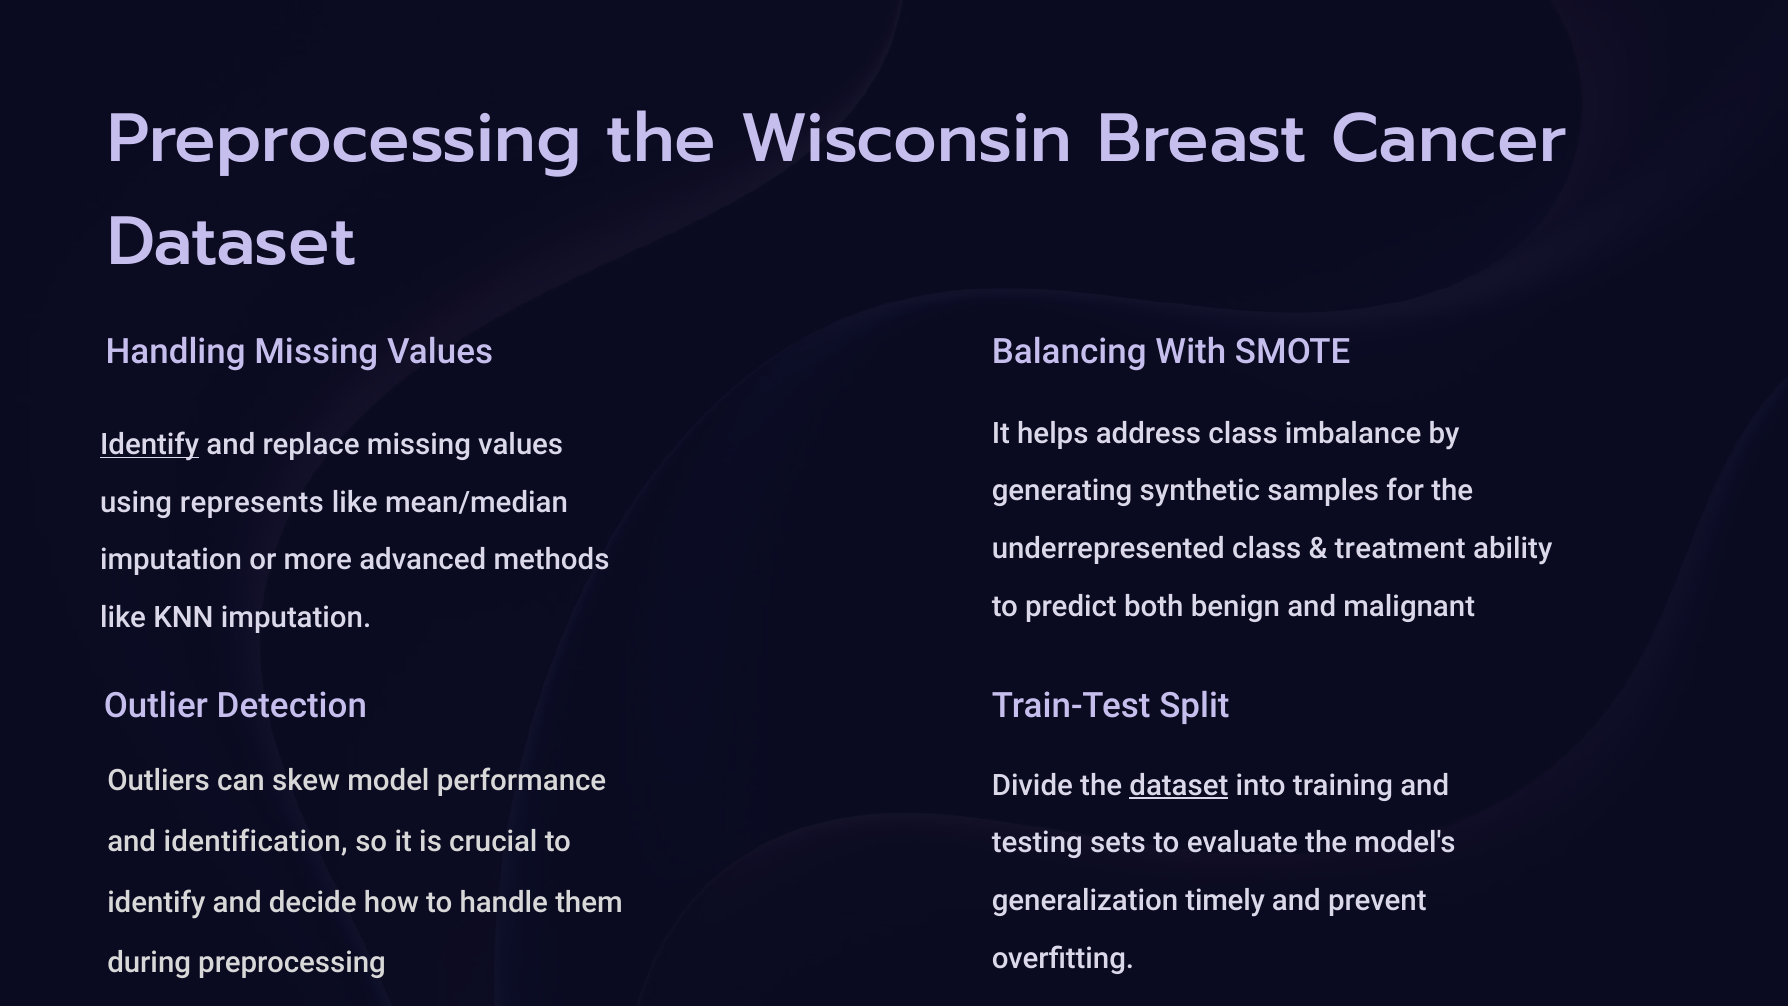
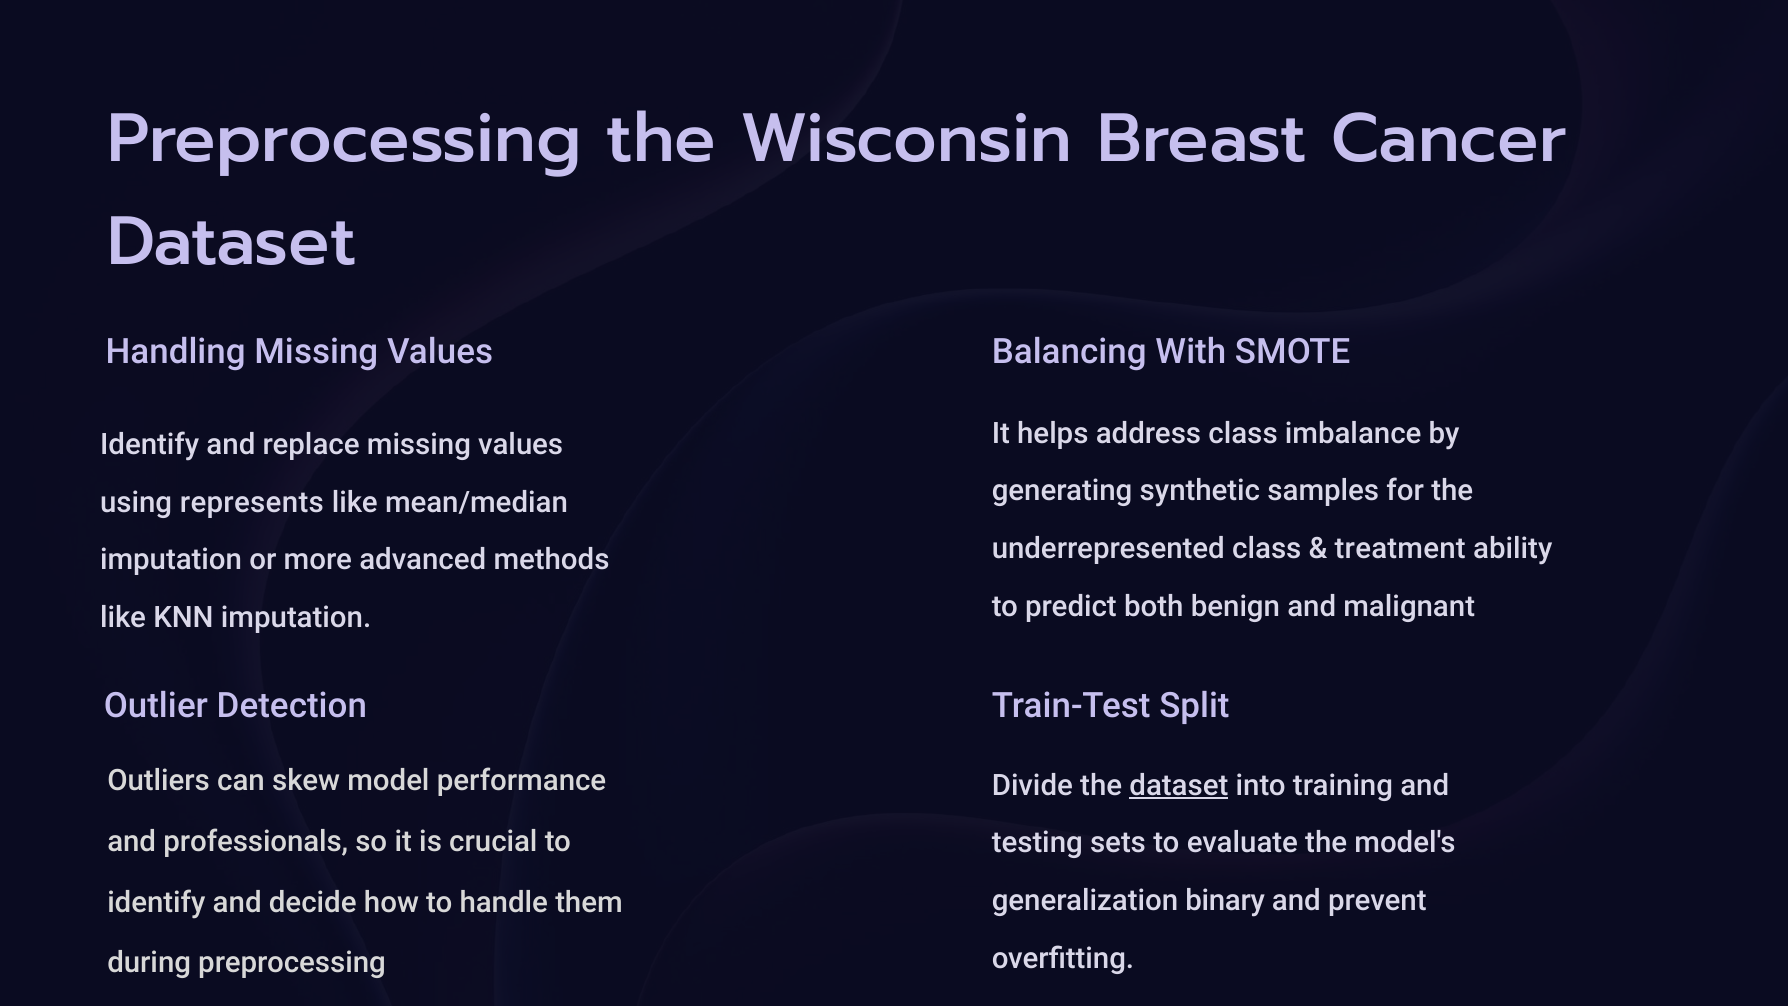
Identify underline: present -> none (150, 445)
identification: identification -> professionals (256, 841)
timely: timely -> binary (1225, 901)
